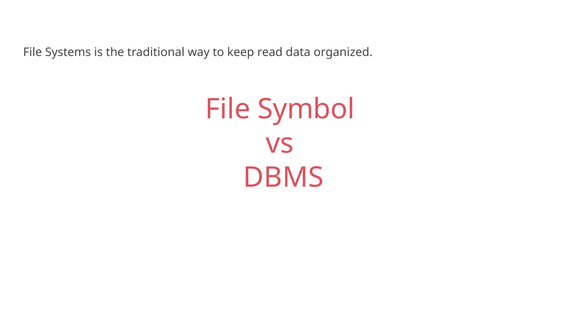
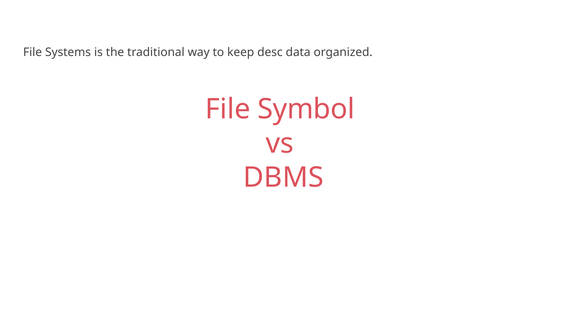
read: read -> desc (270, 52)
